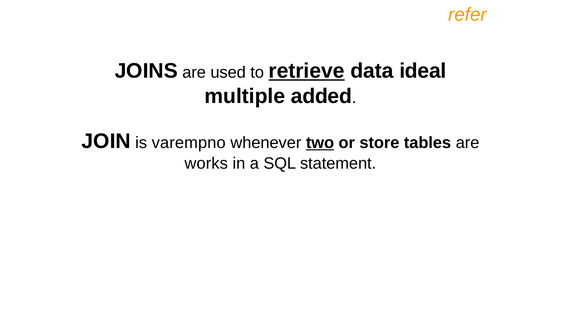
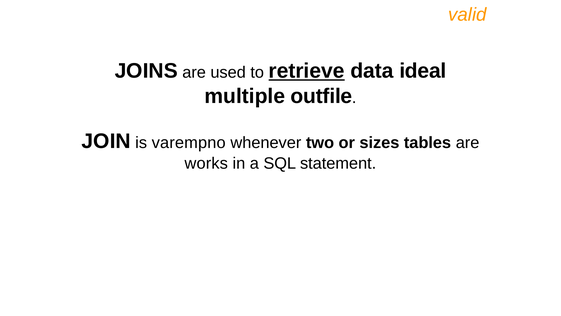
refer: refer -> valid (467, 15)
added: added -> outfile (321, 96)
two underline: present -> none (320, 143)
store: store -> sizes (379, 143)
